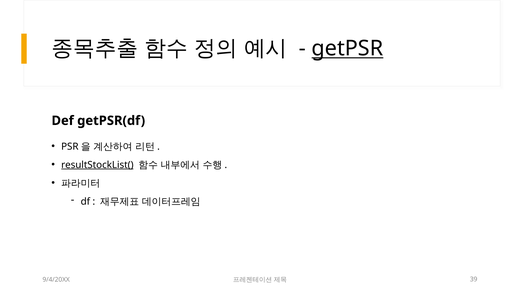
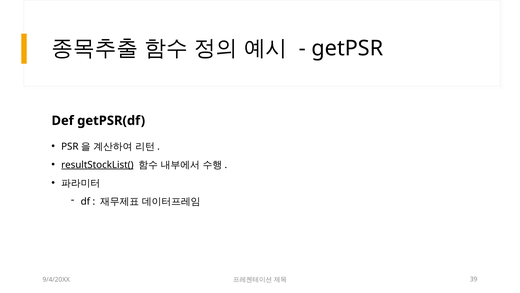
getPSR underline: present -> none (347, 48)
